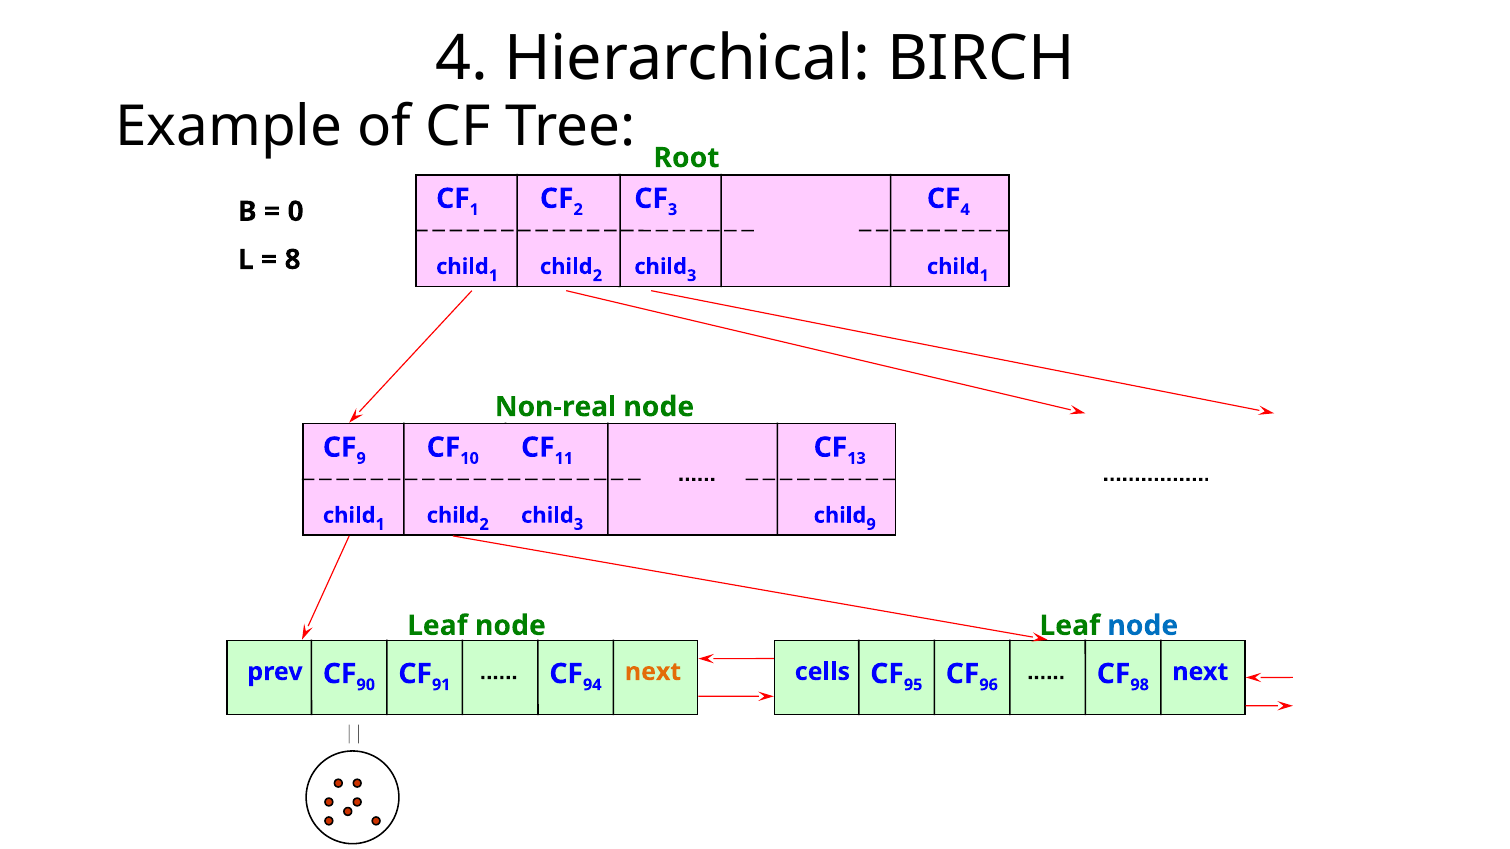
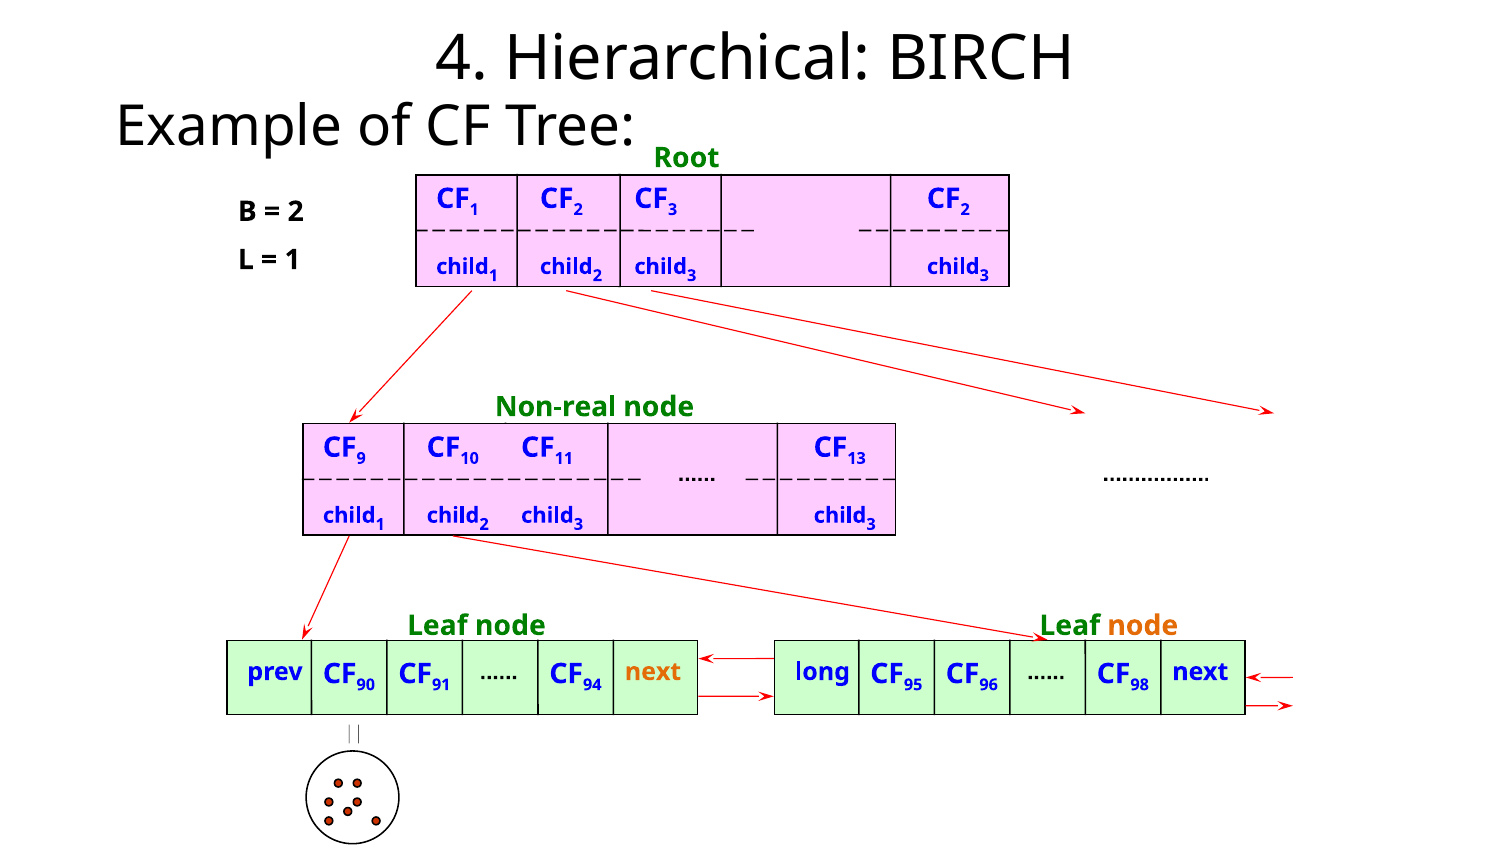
4: 4 -> 2 (965, 210)
0: 0 -> 2 (296, 212)
8: 8 -> 1 (293, 260)
1: 1 -> 3 (984, 276)
9: 9 -> 3 (871, 525)
node colour: blue -> orange (1143, 626)
cells: cells -> long (822, 672)
